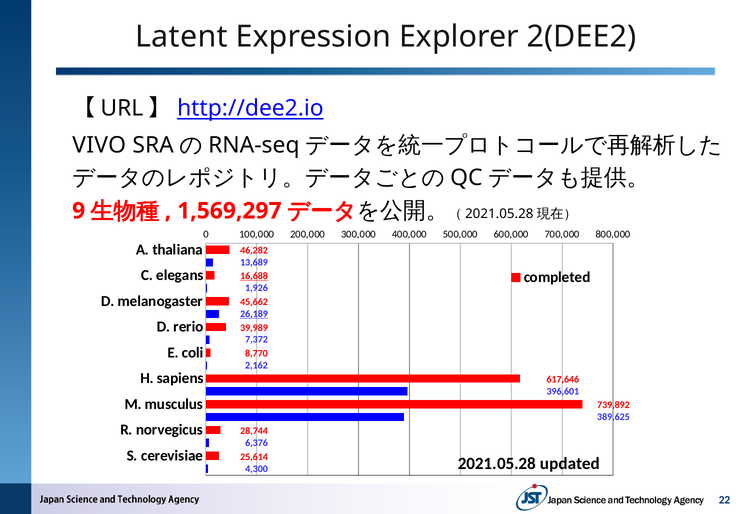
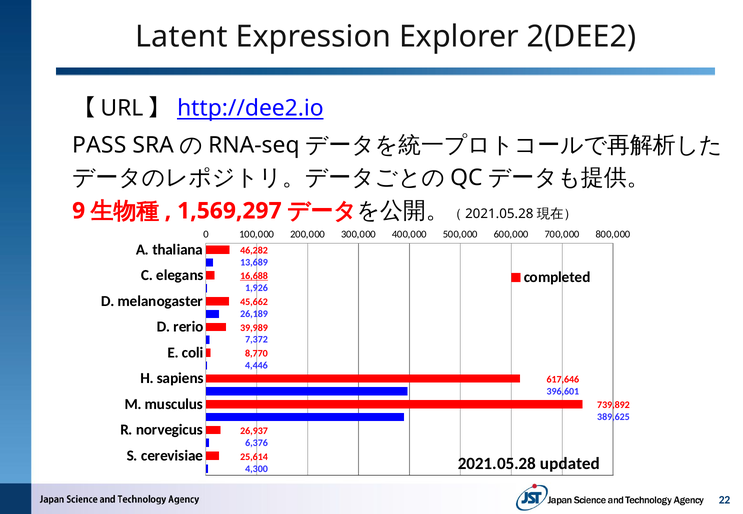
VIVO: VIVO -> PASS (99, 145)
26,189 underline: present -> none (254, 314)
2,162: 2,162 -> 4,446 (256, 366)
28,744: 28,744 -> 26,937 (254, 431)
